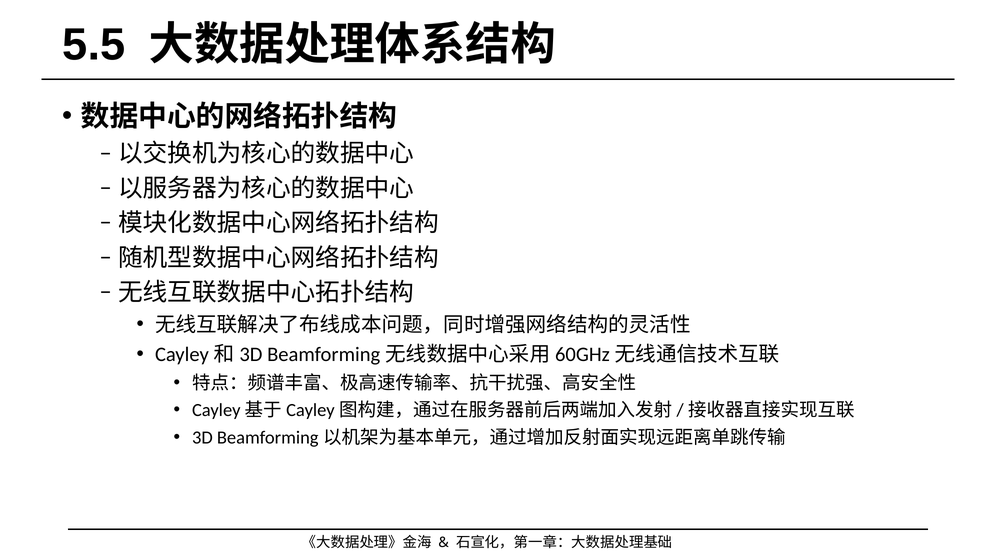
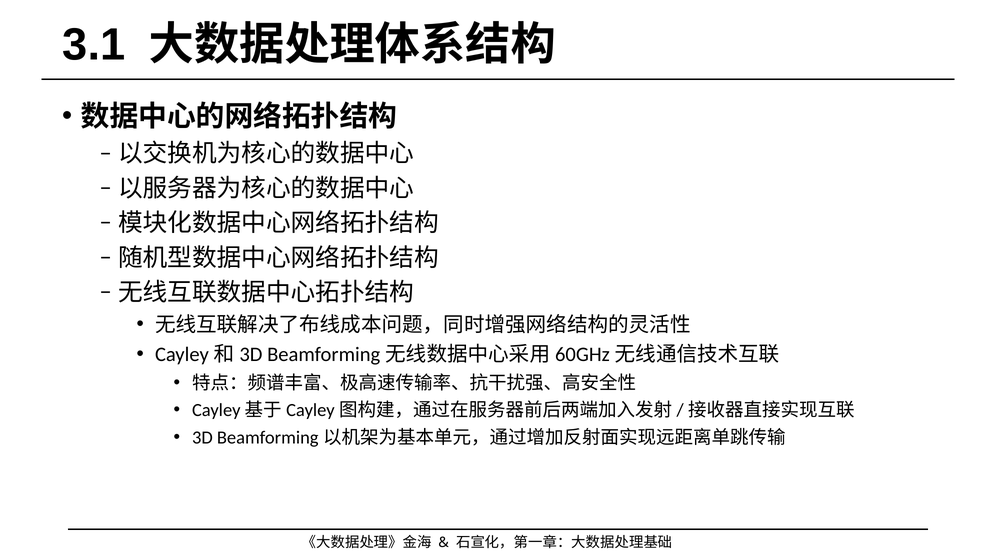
5.5: 5.5 -> 3.1 (94, 45)
